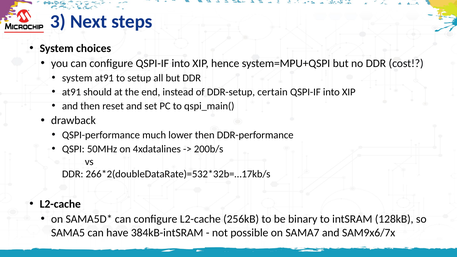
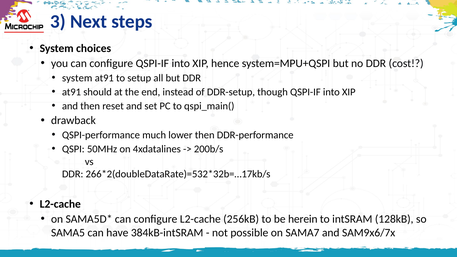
certain: certain -> though (273, 92)
binary: binary -> herein (303, 219)
